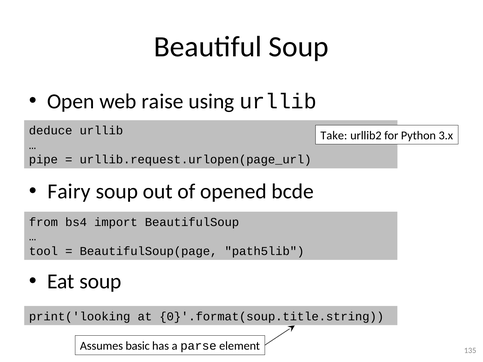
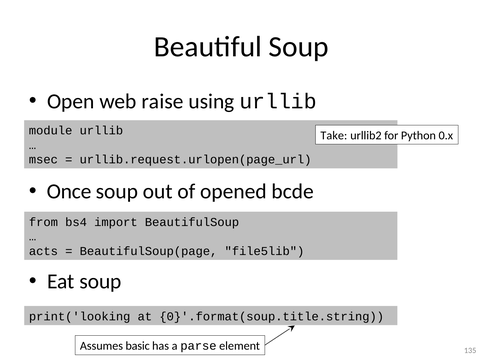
deduce: deduce -> module (51, 131)
3.x: 3.x -> 0.x (446, 136)
pipe: pipe -> msec (43, 160)
Fairy: Fairy -> Once (69, 192)
tool: tool -> acts (43, 251)
path5lib: path5lib -> file5lib (264, 251)
